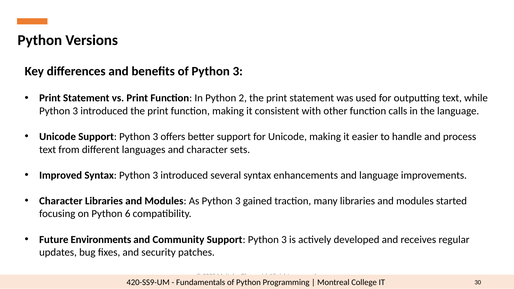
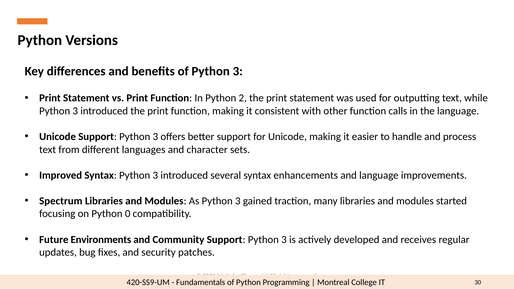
Character: Character -> Spectrum (61, 201)
6: 6 -> 0 (128, 214)
